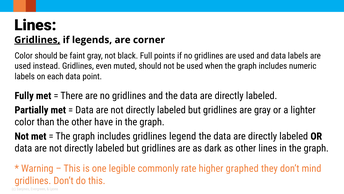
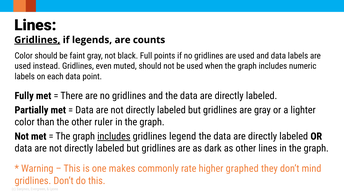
corner: corner -> counts (149, 40)
have: have -> ruler (104, 122)
includes underline: none -> present (114, 136)
legible: legible -> makes (122, 168)
